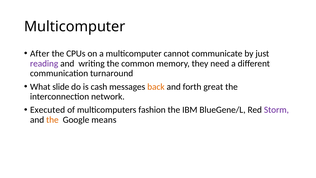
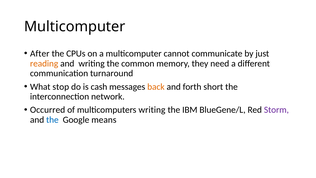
reading colour: purple -> orange (44, 63)
slide: slide -> stop (61, 87)
great: great -> short (213, 87)
Executed: Executed -> Occurred (48, 110)
multicomputers fashion: fashion -> writing (152, 110)
the colour: orange -> blue (52, 120)
